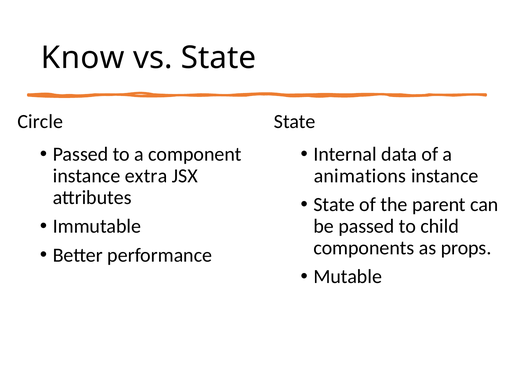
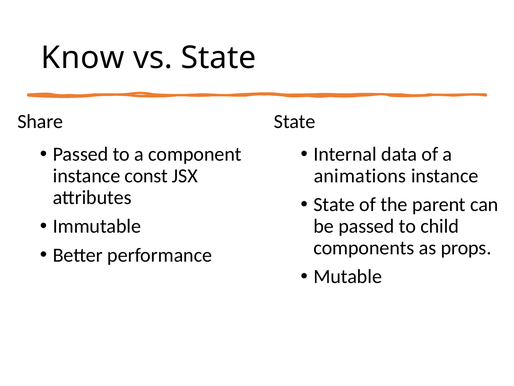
Circle: Circle -> Share (40, 121)
extra: extra -> const (146, 176)
